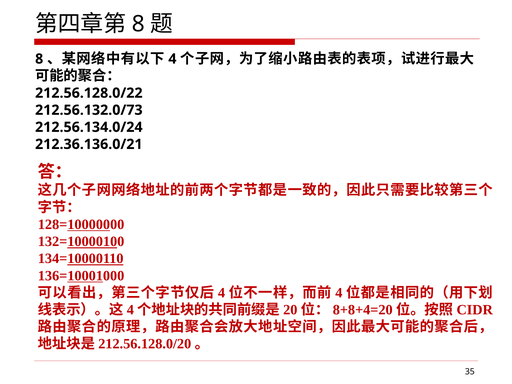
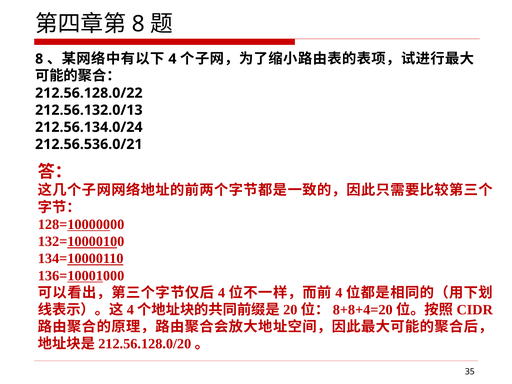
212.56.132.0/73: 212.56.132.0/73 -> 212.56.132.0/13 (89, 110)
212.36.136.0/21: 212.36.136.0/21 -> 212.56.536.0/21 (89, 144)
